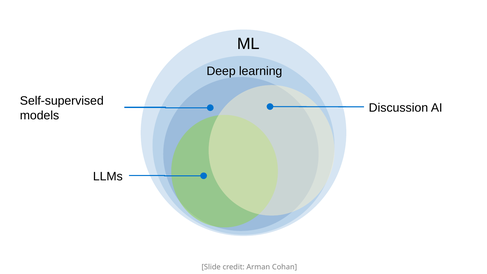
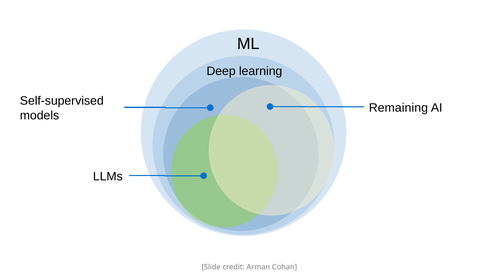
Discussion: Discussion -> Remaining (398, 108)
